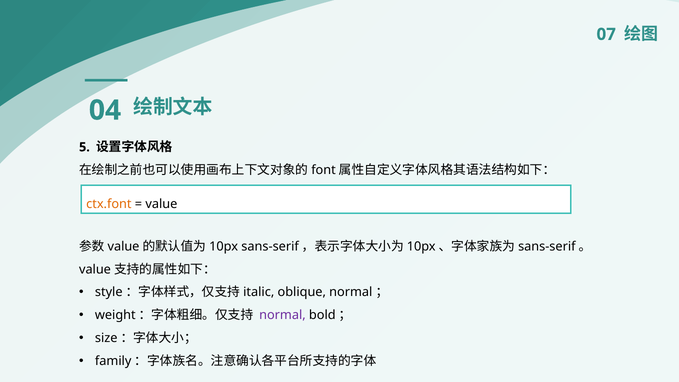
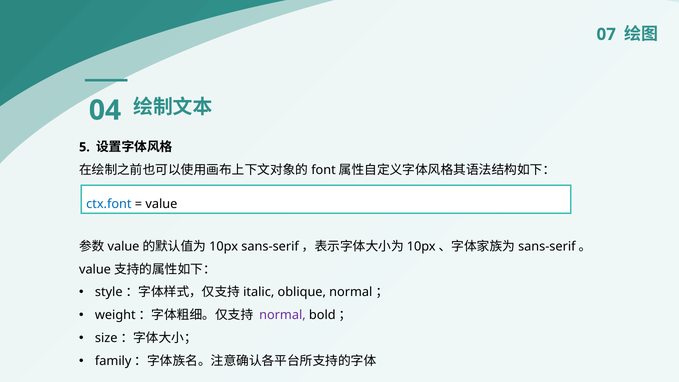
ctx.font colour: orange -> blue (109, 204)
